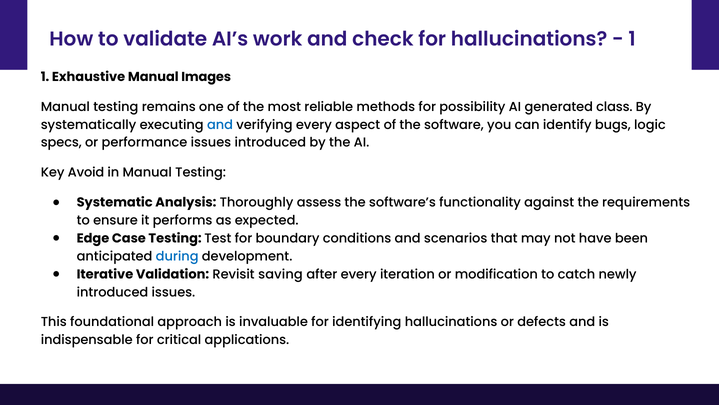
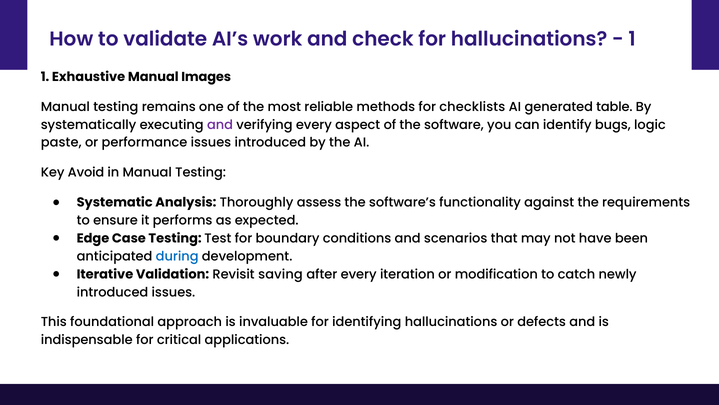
possibility: possibility -> checklists (472, 107)
class: class -> table (614, 107)
and colour: blue -> purple (220, 125)
specs: specs -> paste (61, 142)
